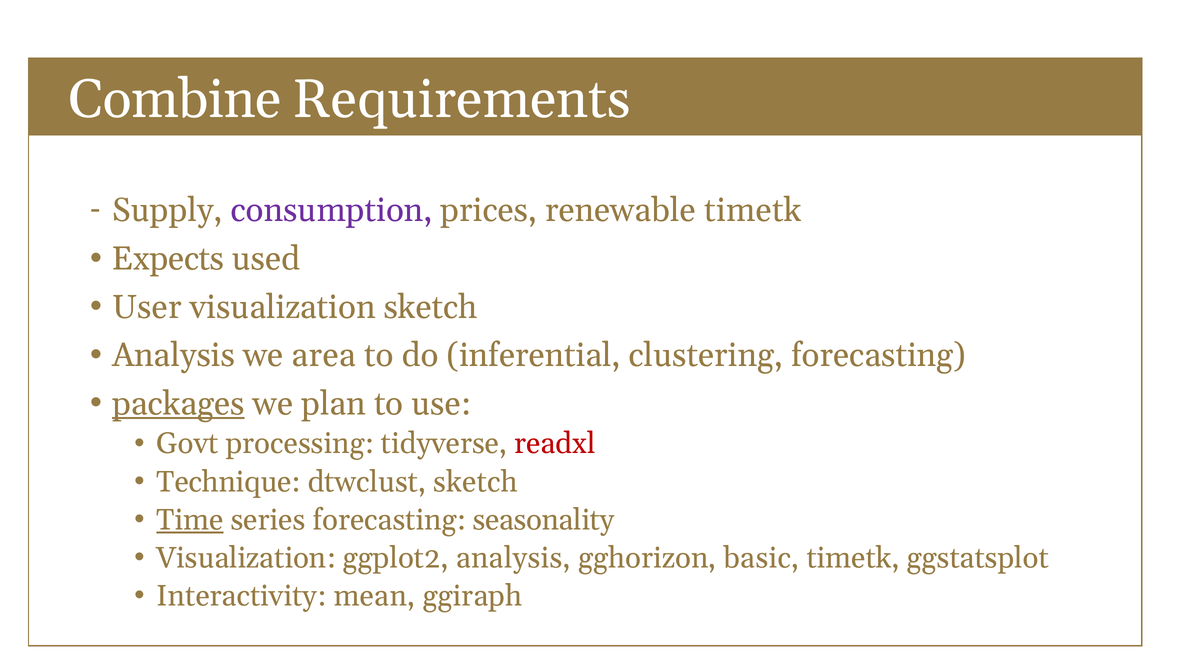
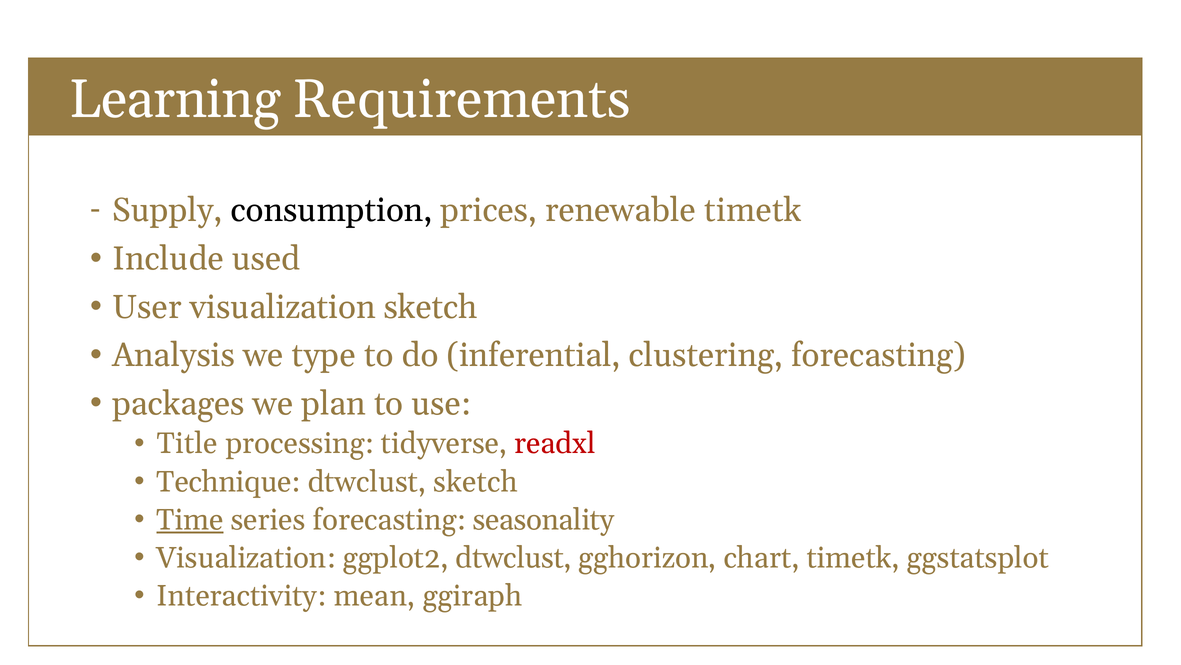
Combine: Combine -> Learning (175, 99)
consumption colour: purple -> black (331, 210)
Expects: Expects -> Include (168, 258)
area: area -> type (324, 355)
packages underline: present -> none (178, 403)
Govt: Govt -> Title (187, 443)
ggplot2 analysis: analysis -> dtwclust (514, 557)
basic: basic -> chart (761, 557)
